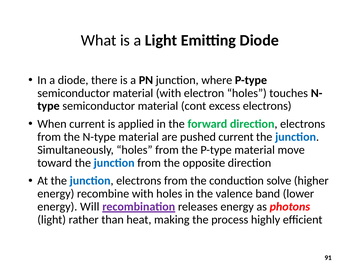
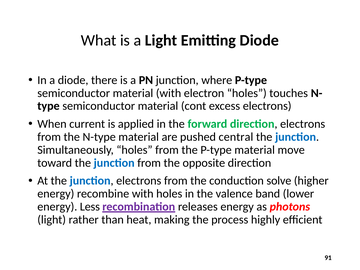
pushed current: current -> central (236, 137)
Will: Will -> Less (90, 207)
